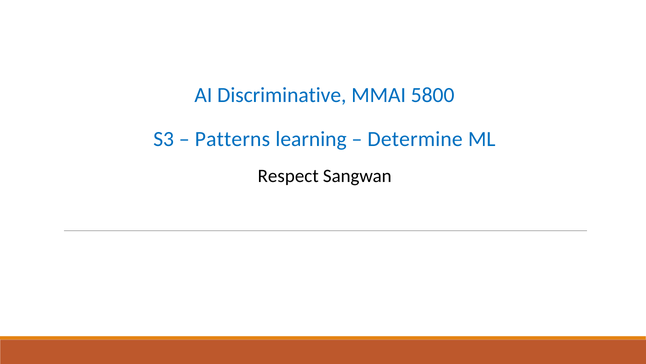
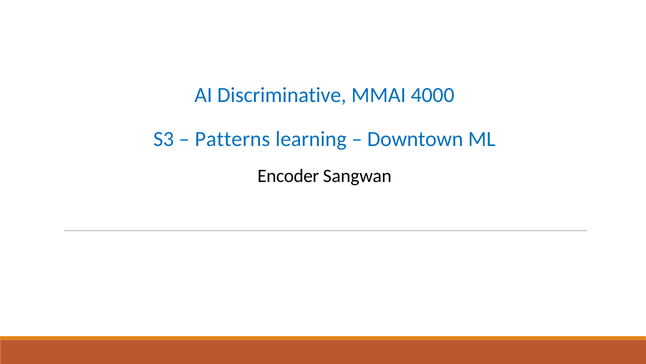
5800: 5800 -> 4000 (433, 95)
Determine: Determine -> Downtown (415, 139)
Respect: Respect -> Encoder (288, 176)
